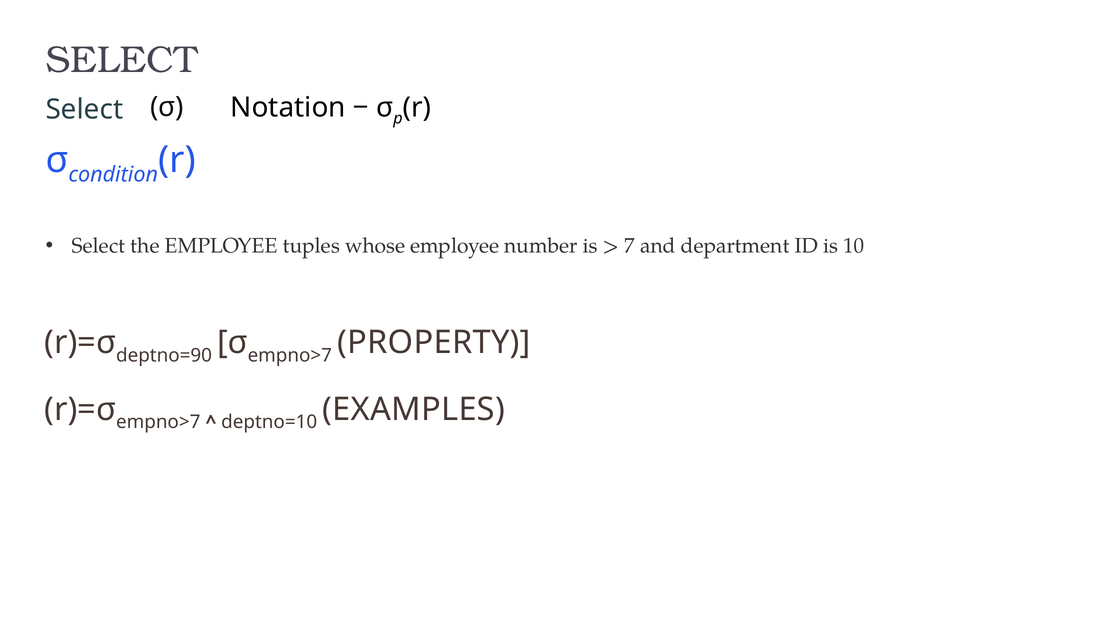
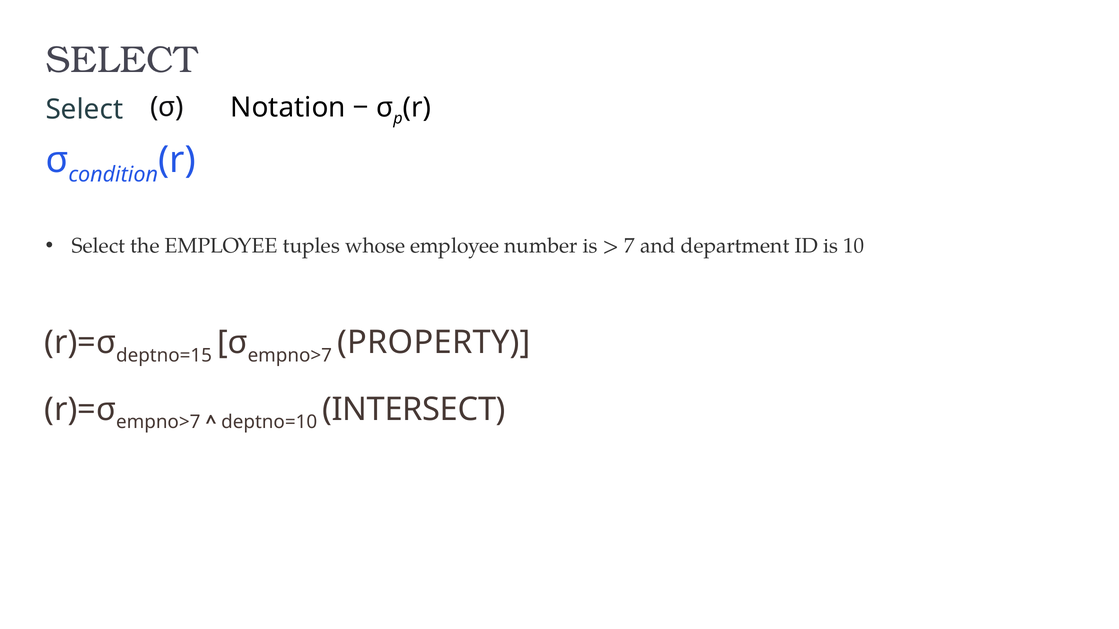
deptno=90: deptno=90 -> deptno=15 (164, 356)
EXAMPLES: EXAMPLES -> INTERSECT (414, 410)
